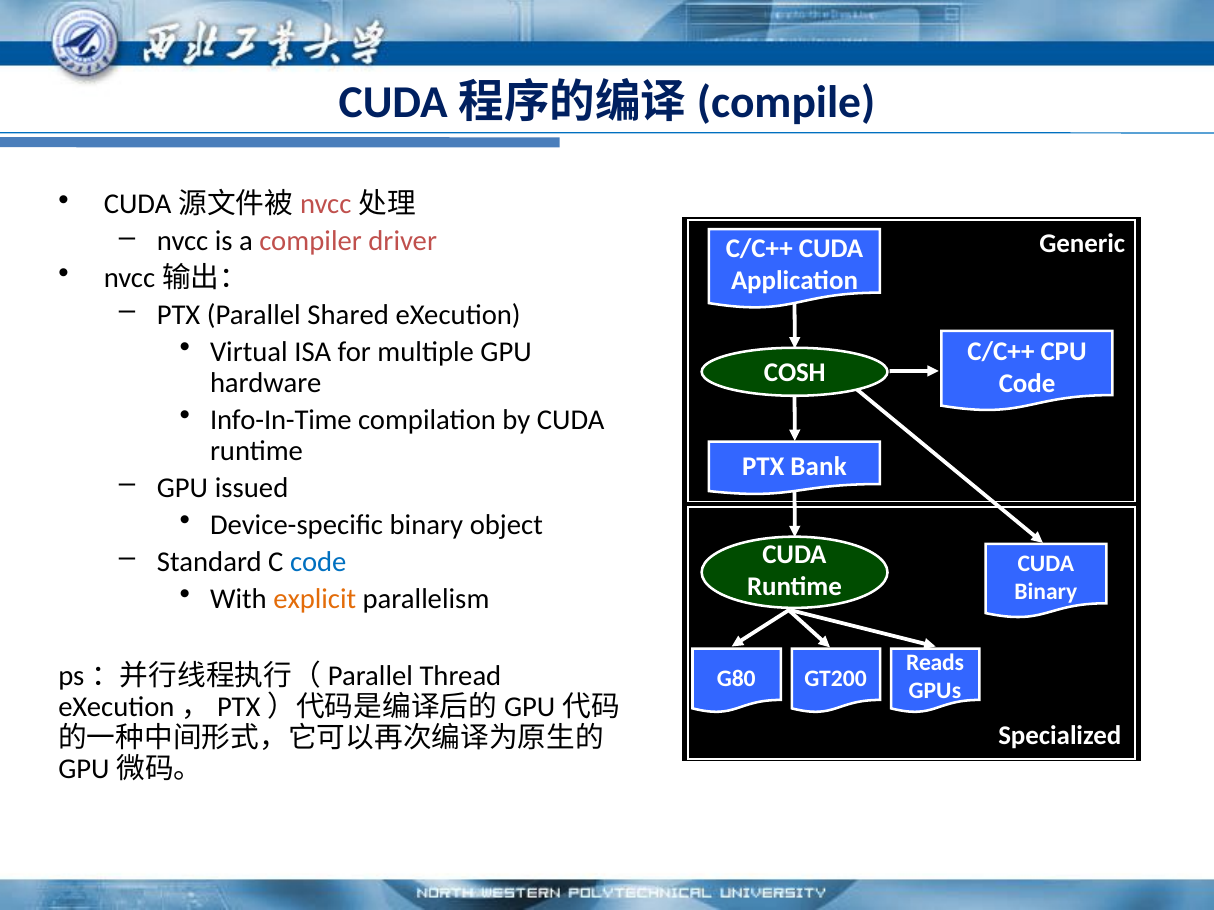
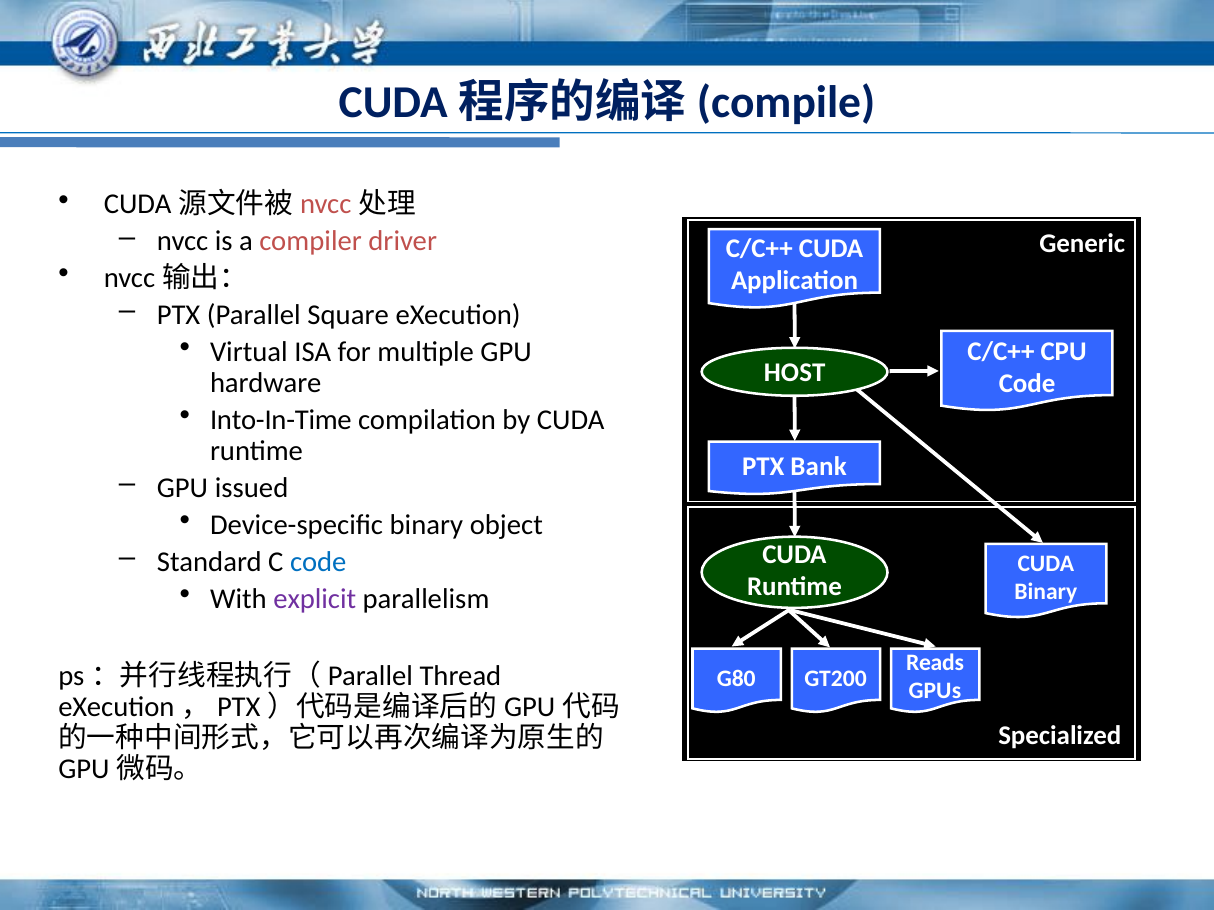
Shared: Shared -> Square (348, 315)
COSH: COSH -> HOST (795, 373)
Info-In-Time: Info-In-Time -> Into-In-Time (281, 420)
explicit colour: orange -> purple (315, 599)
